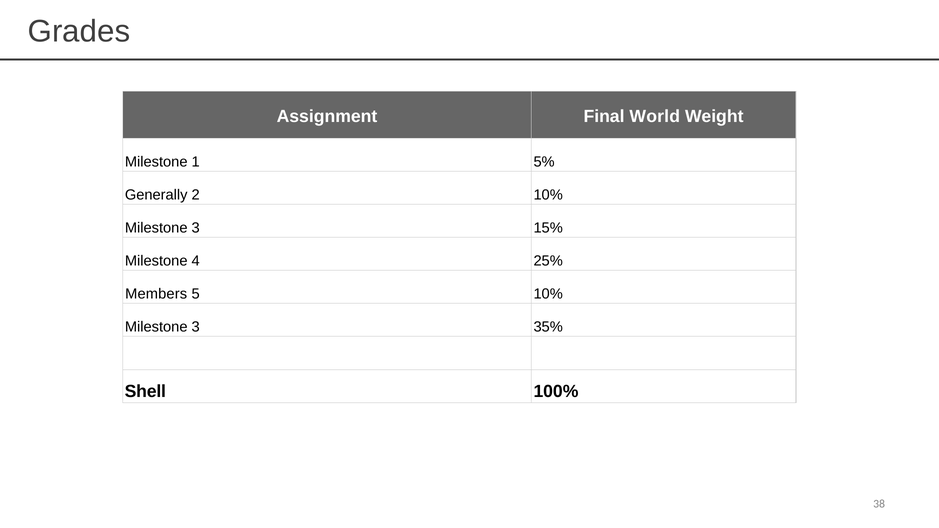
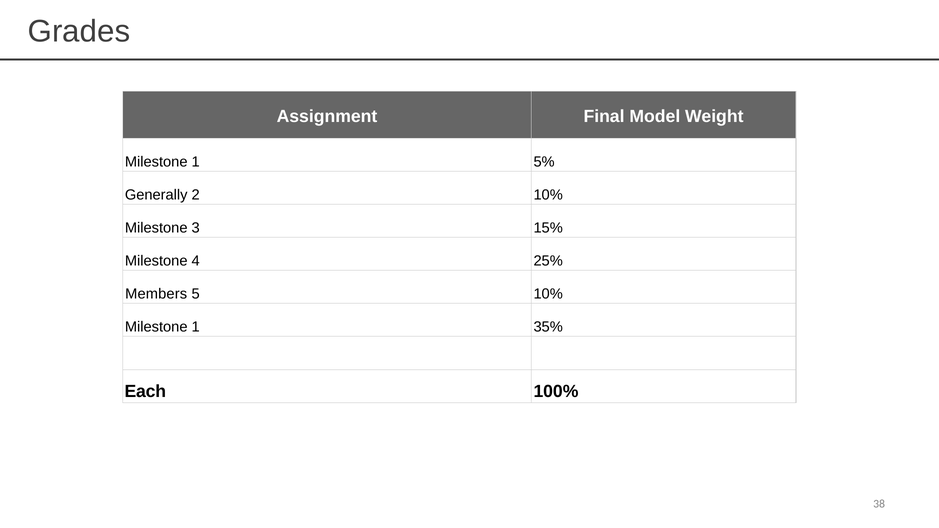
World: World -> Model (655, 117)
3: 3 -> 1 (196, 327)
Shell: Shell -> Each (145, 392)
